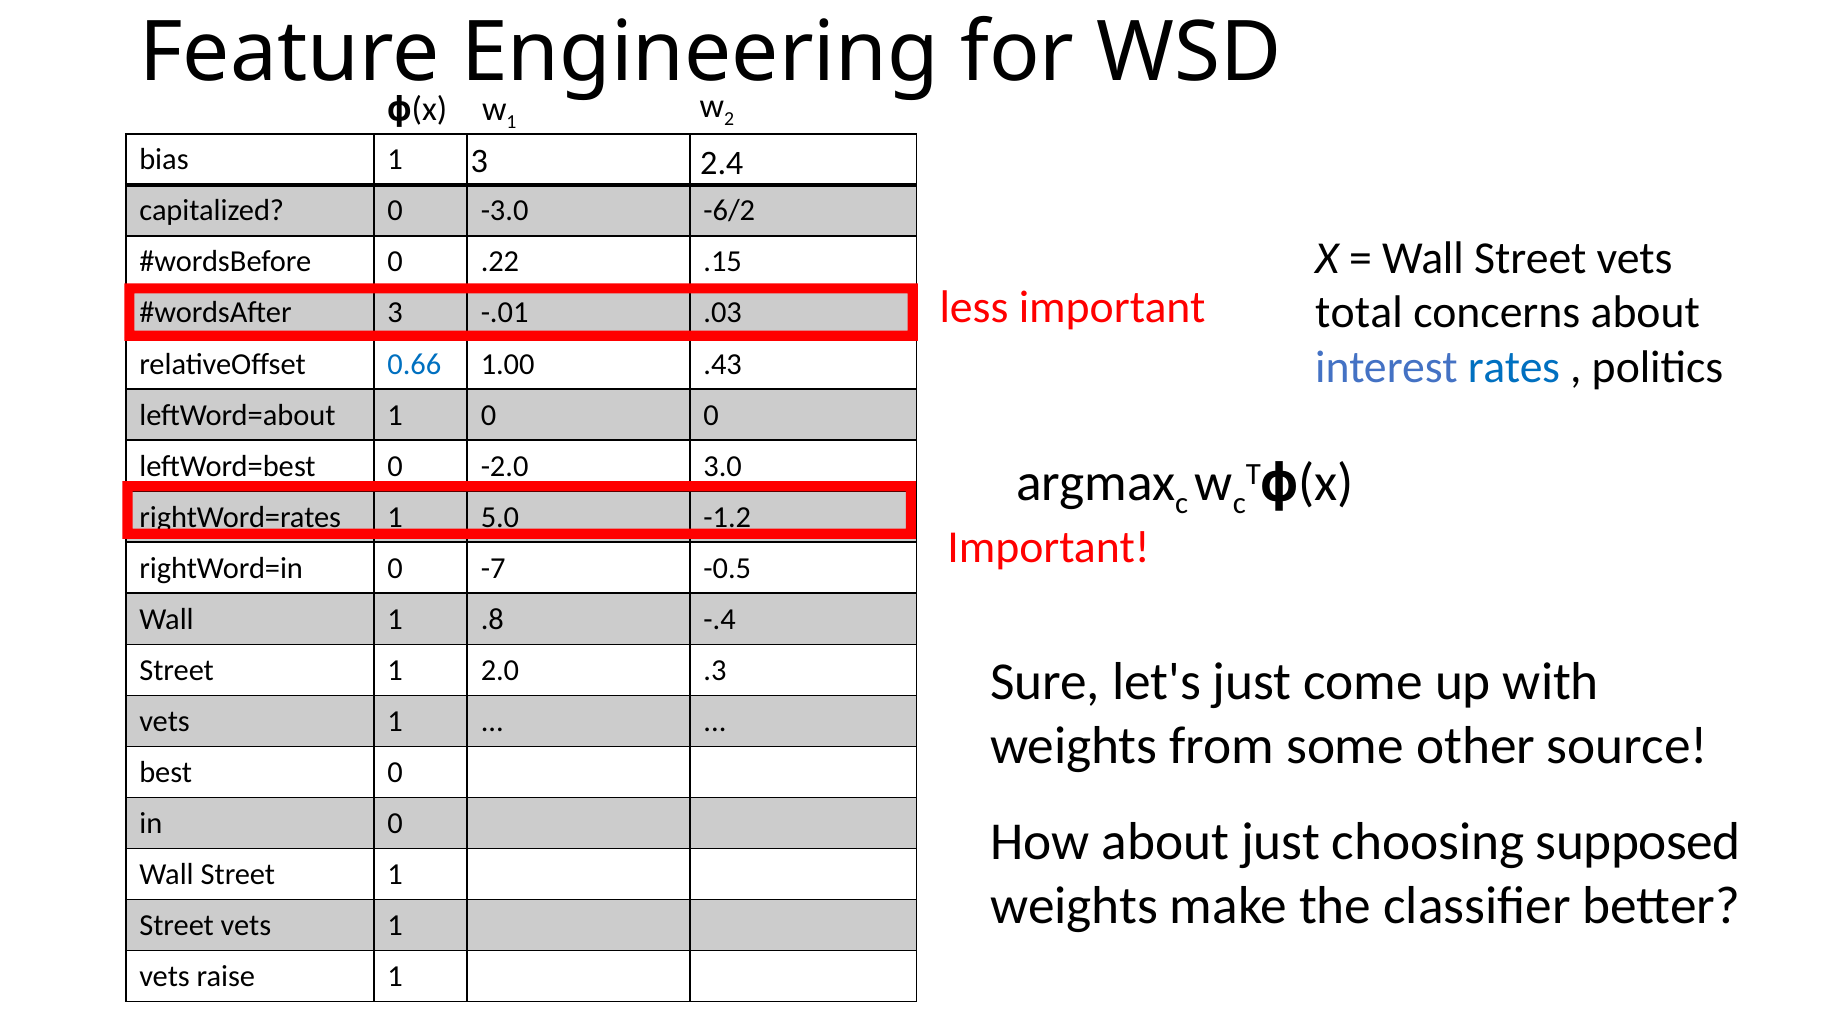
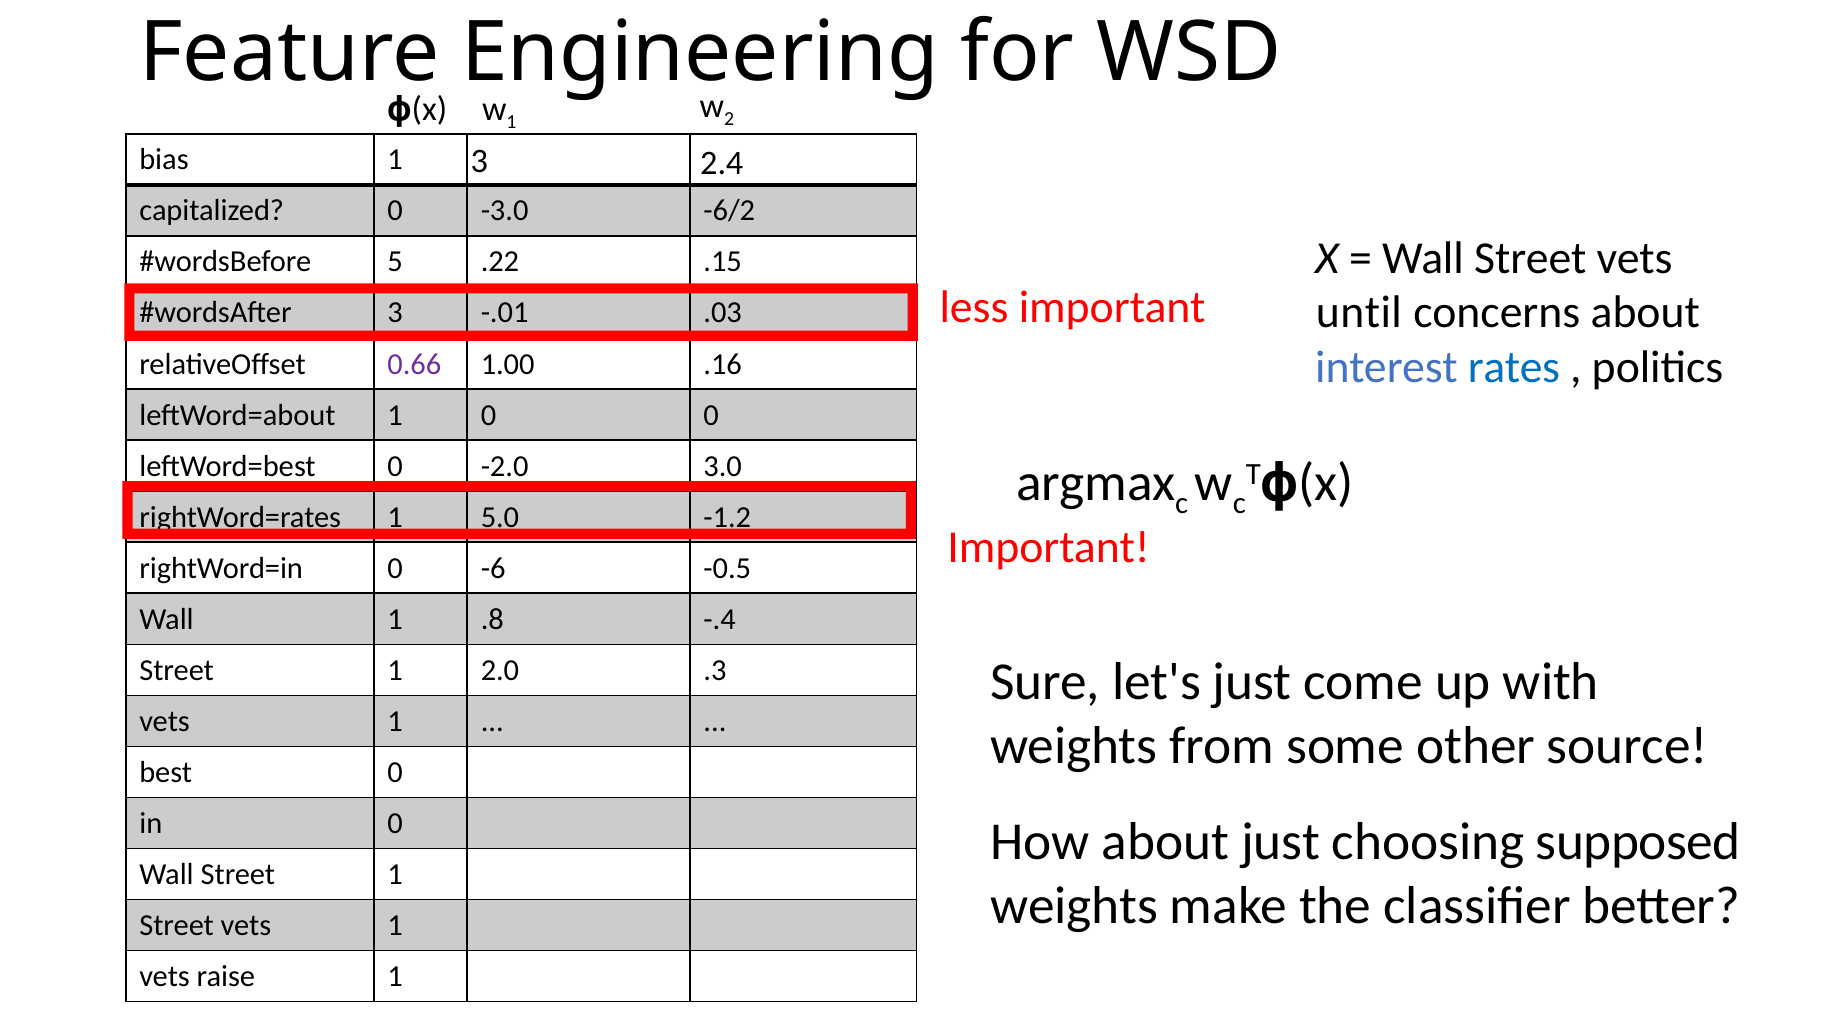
0: 0 -> 5 (395, 262)
total: total -> until (1359, 313)
0.66 colour: blue -> purple (414, 364)
.43: .43 -> .16 (723, 364)
-7: -7 -> -6 (493, 568)
